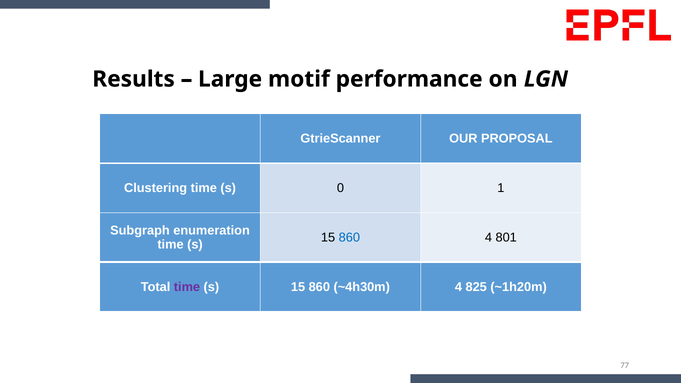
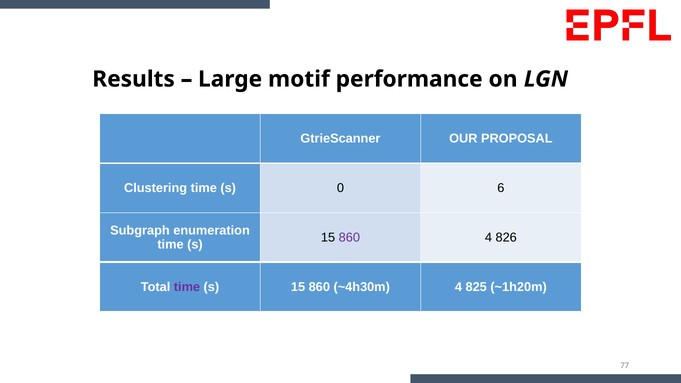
1: 1 -> 6 (501, 188)
860 colour: blue -> purple (349, 238)
801: 801 -> 826 (506, 238)
